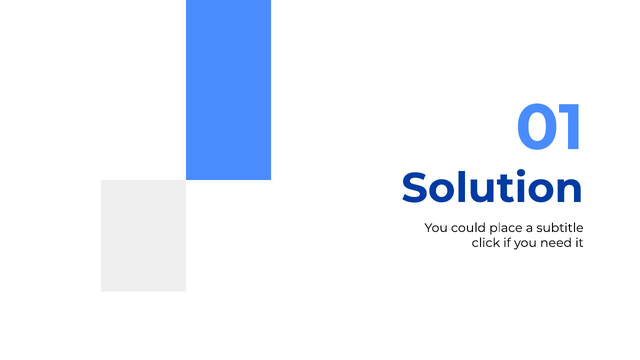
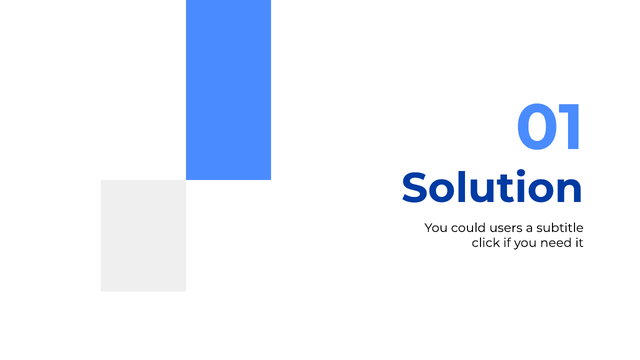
place: place -> users (506, 228)
